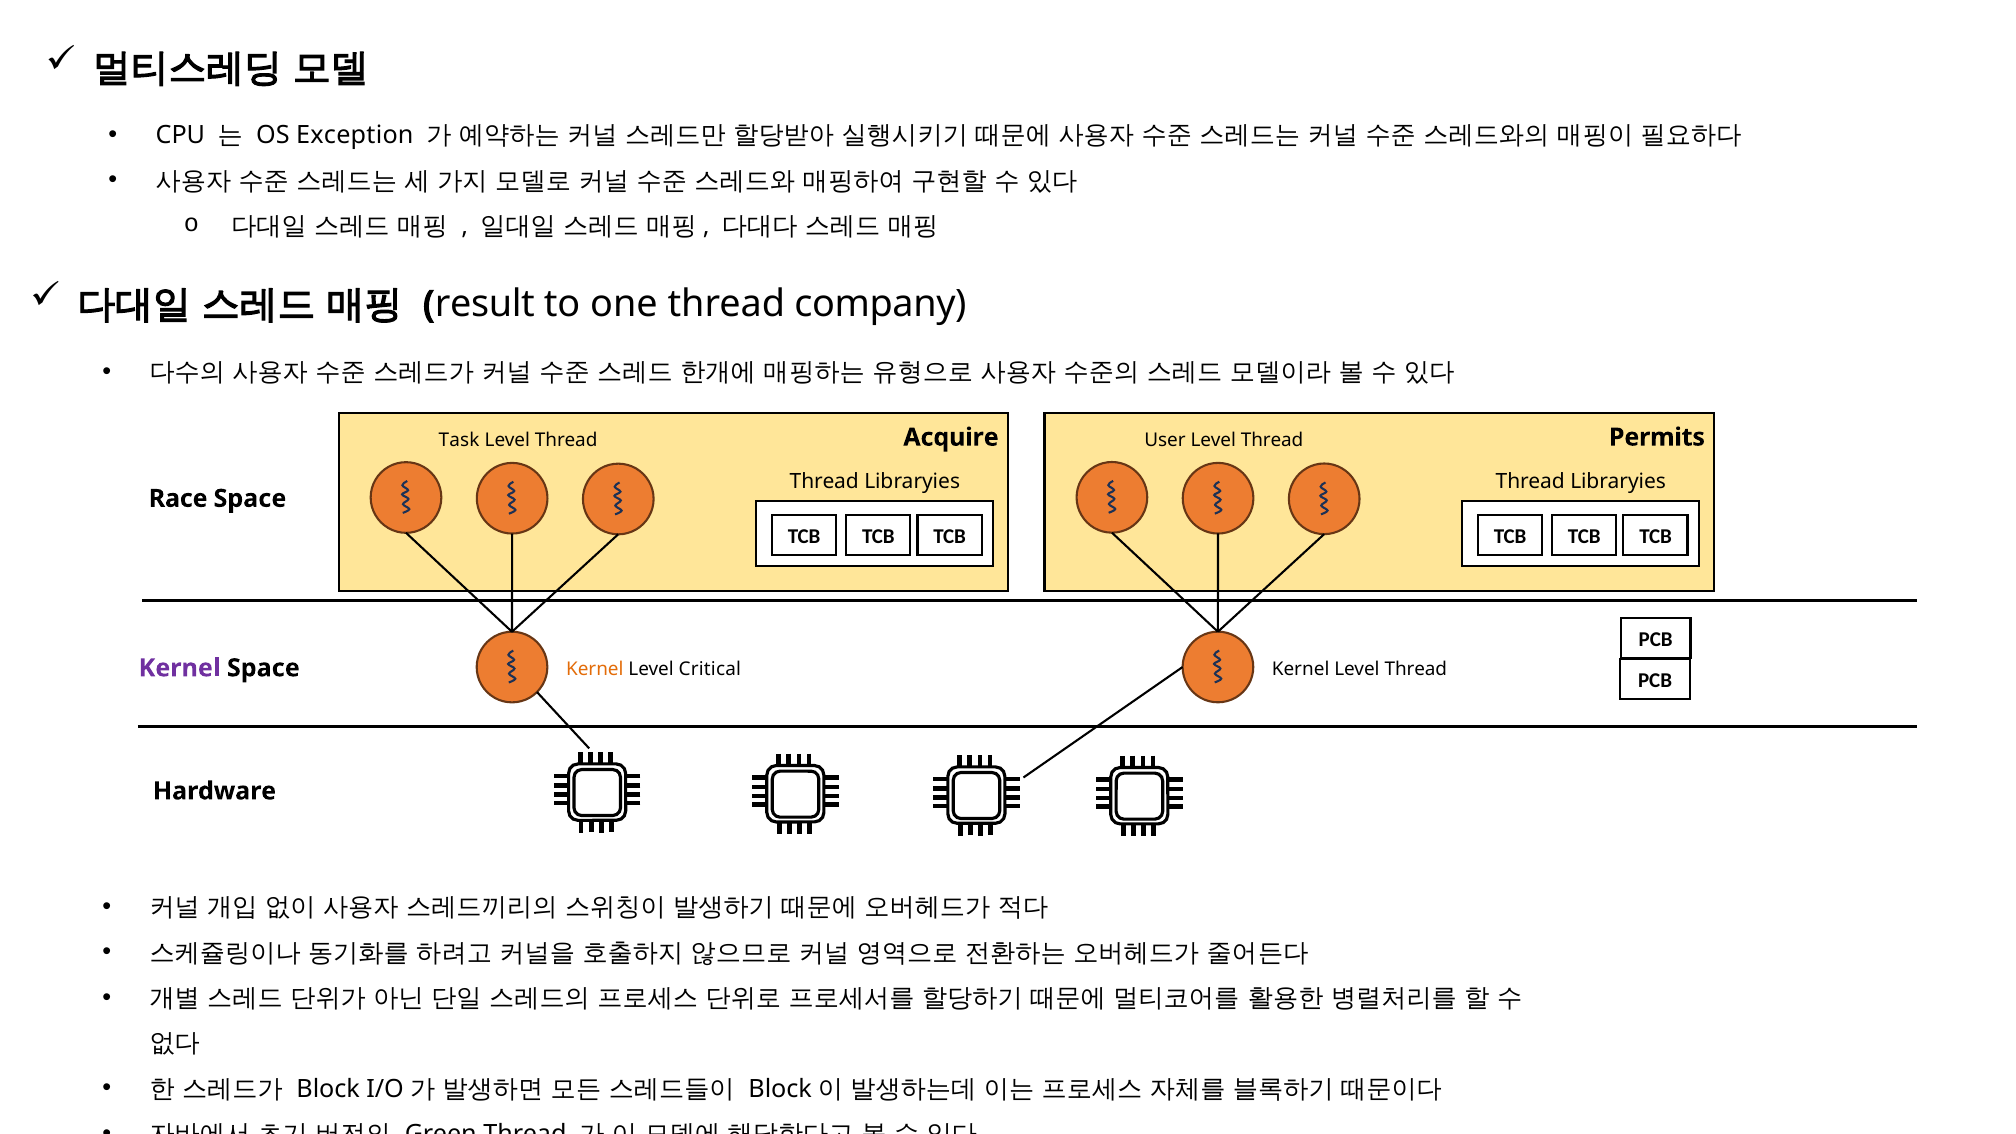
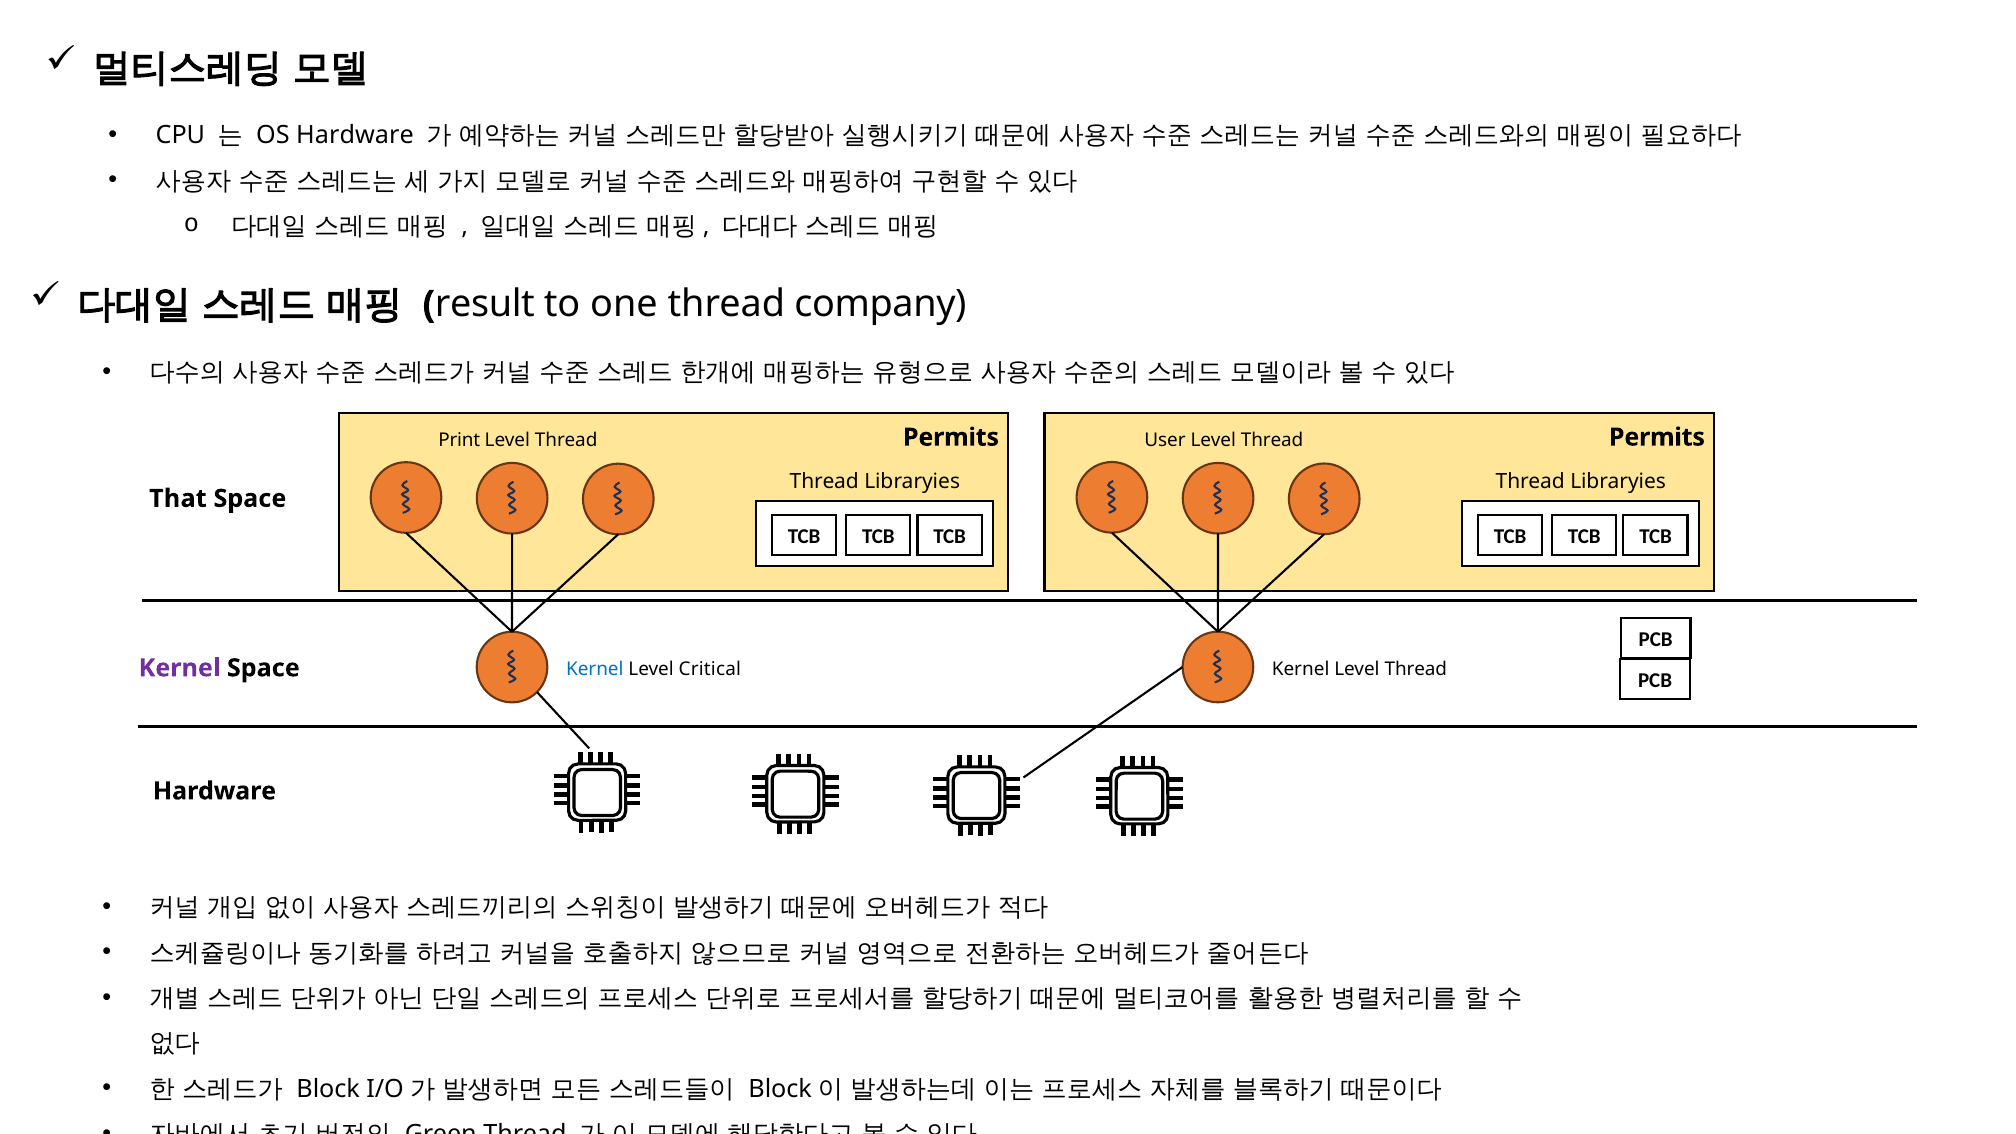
OS Exception: Exception -> Hardware (355, 136)
Acquire: Acquire -> Permits (951, 437)
Task: Task -> Print (459, 441)
Race: Race -> That (178, 499)
Kernel colour: orange -> blue (595, 669)
